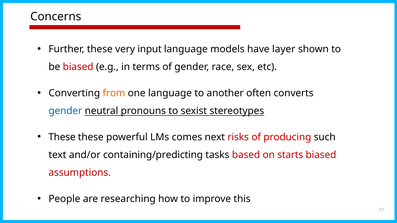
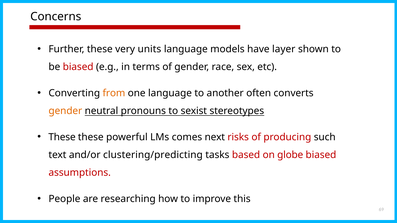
input: input -> units (149, 49)
gender colour: blue -> orange (65, 111)
containing/predicting: containing/predicting -> clustering/predicting (153, 155)
starts: starts -> globe (290, 155)
